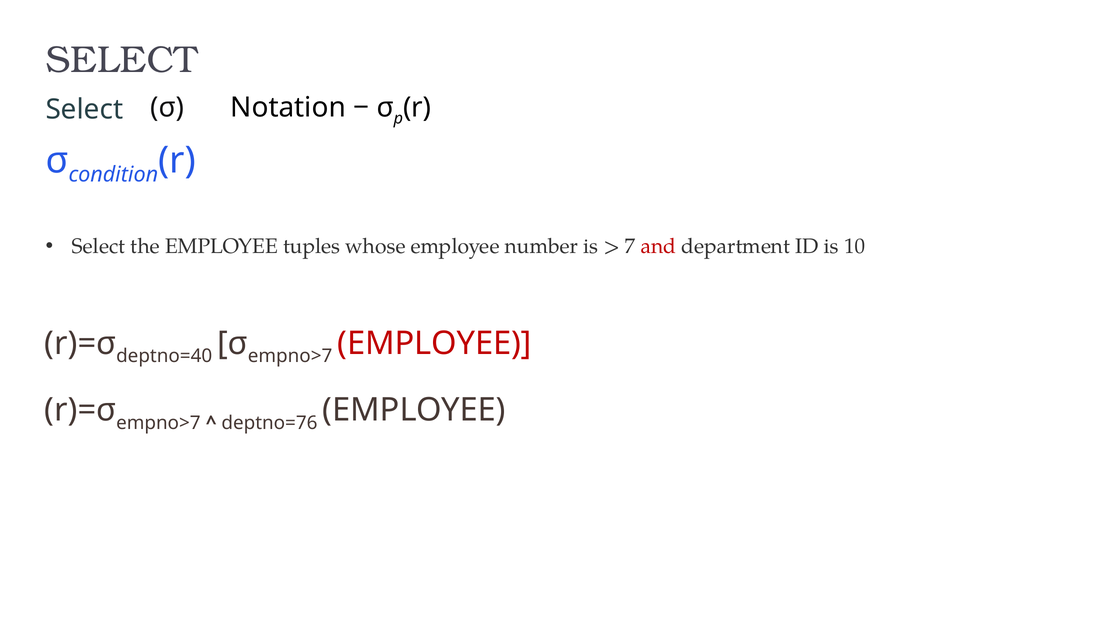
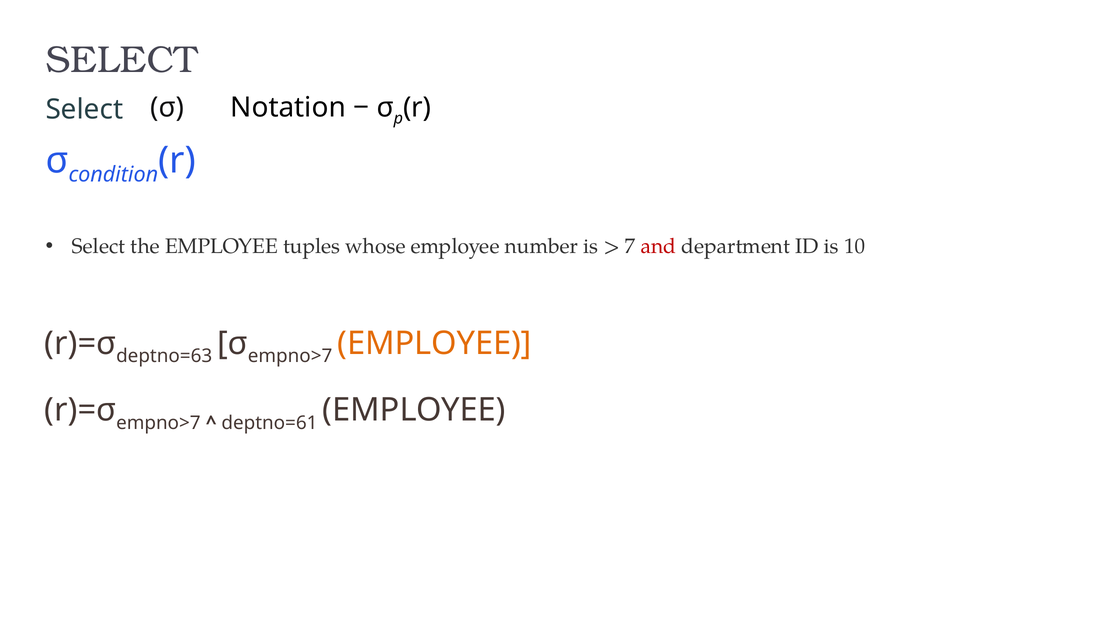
deptno=40: deptno=40 -> deptno=63 (164, 356)
EMPLOYEE colour: red -> orange (435, 343)
deptno=76: deptno=76 -> deptno=61 (269, 423)
